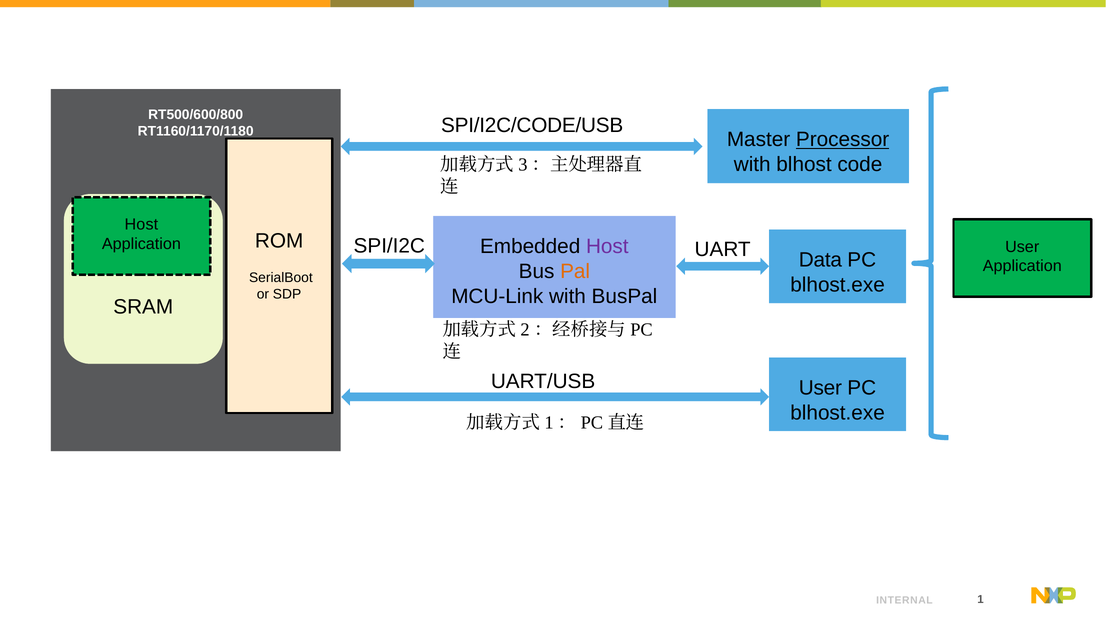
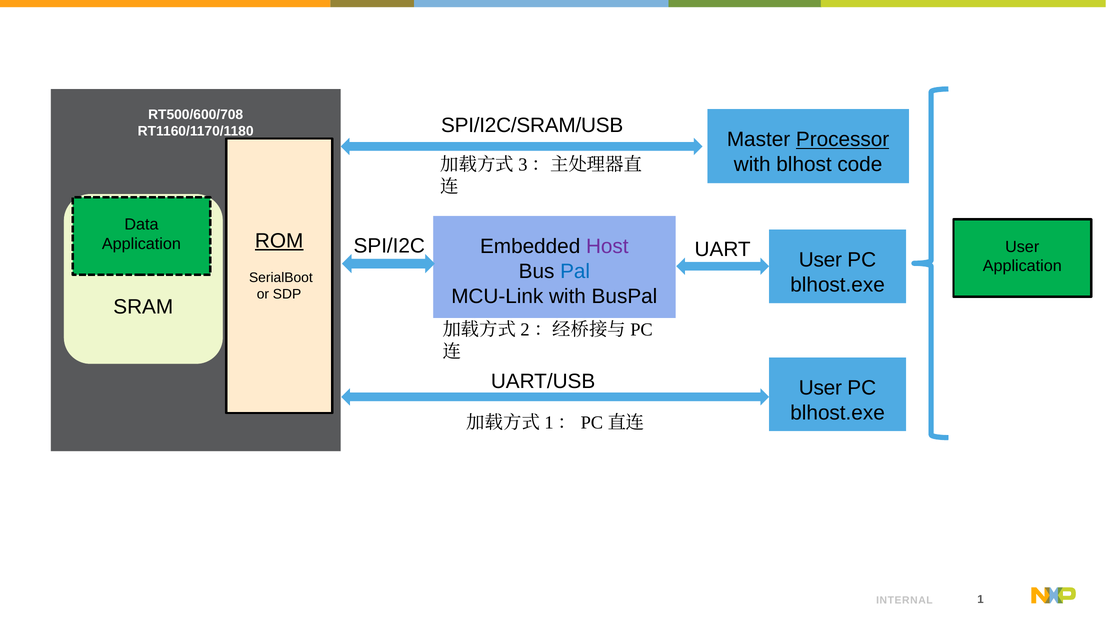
RT500/600/800: RT500/600/800 -> RT500/600/708 (196, 115)
SPI/I2C/CODE/USB: SPI/I2C/CODE/USB -> SPI/I2C/SRAM/USB (532, 125)
Host: Host -> Data (141, 225)
ROM underline: none -> present (279, 241)
Data: Data -> User (820, 260)
Pal colour: orange -> blue (575, 271)
